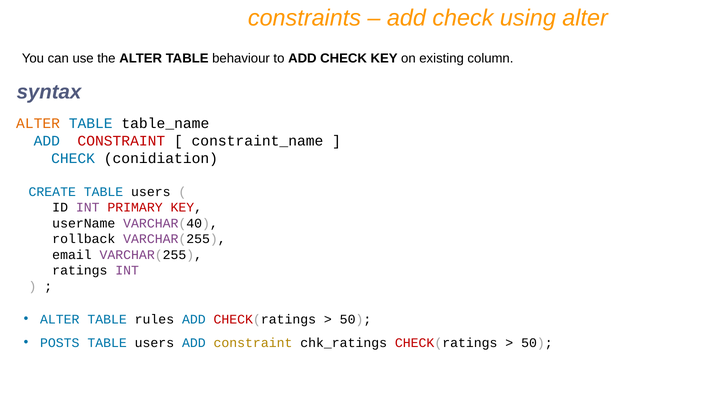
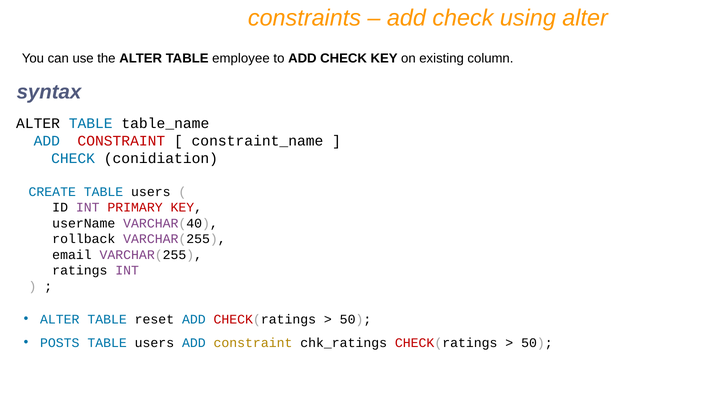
behaviour: behaviour -> employee (241, 58)
ALTER colour: orange -> black (38, 123)
rules: rules -> reset (154, 319)
